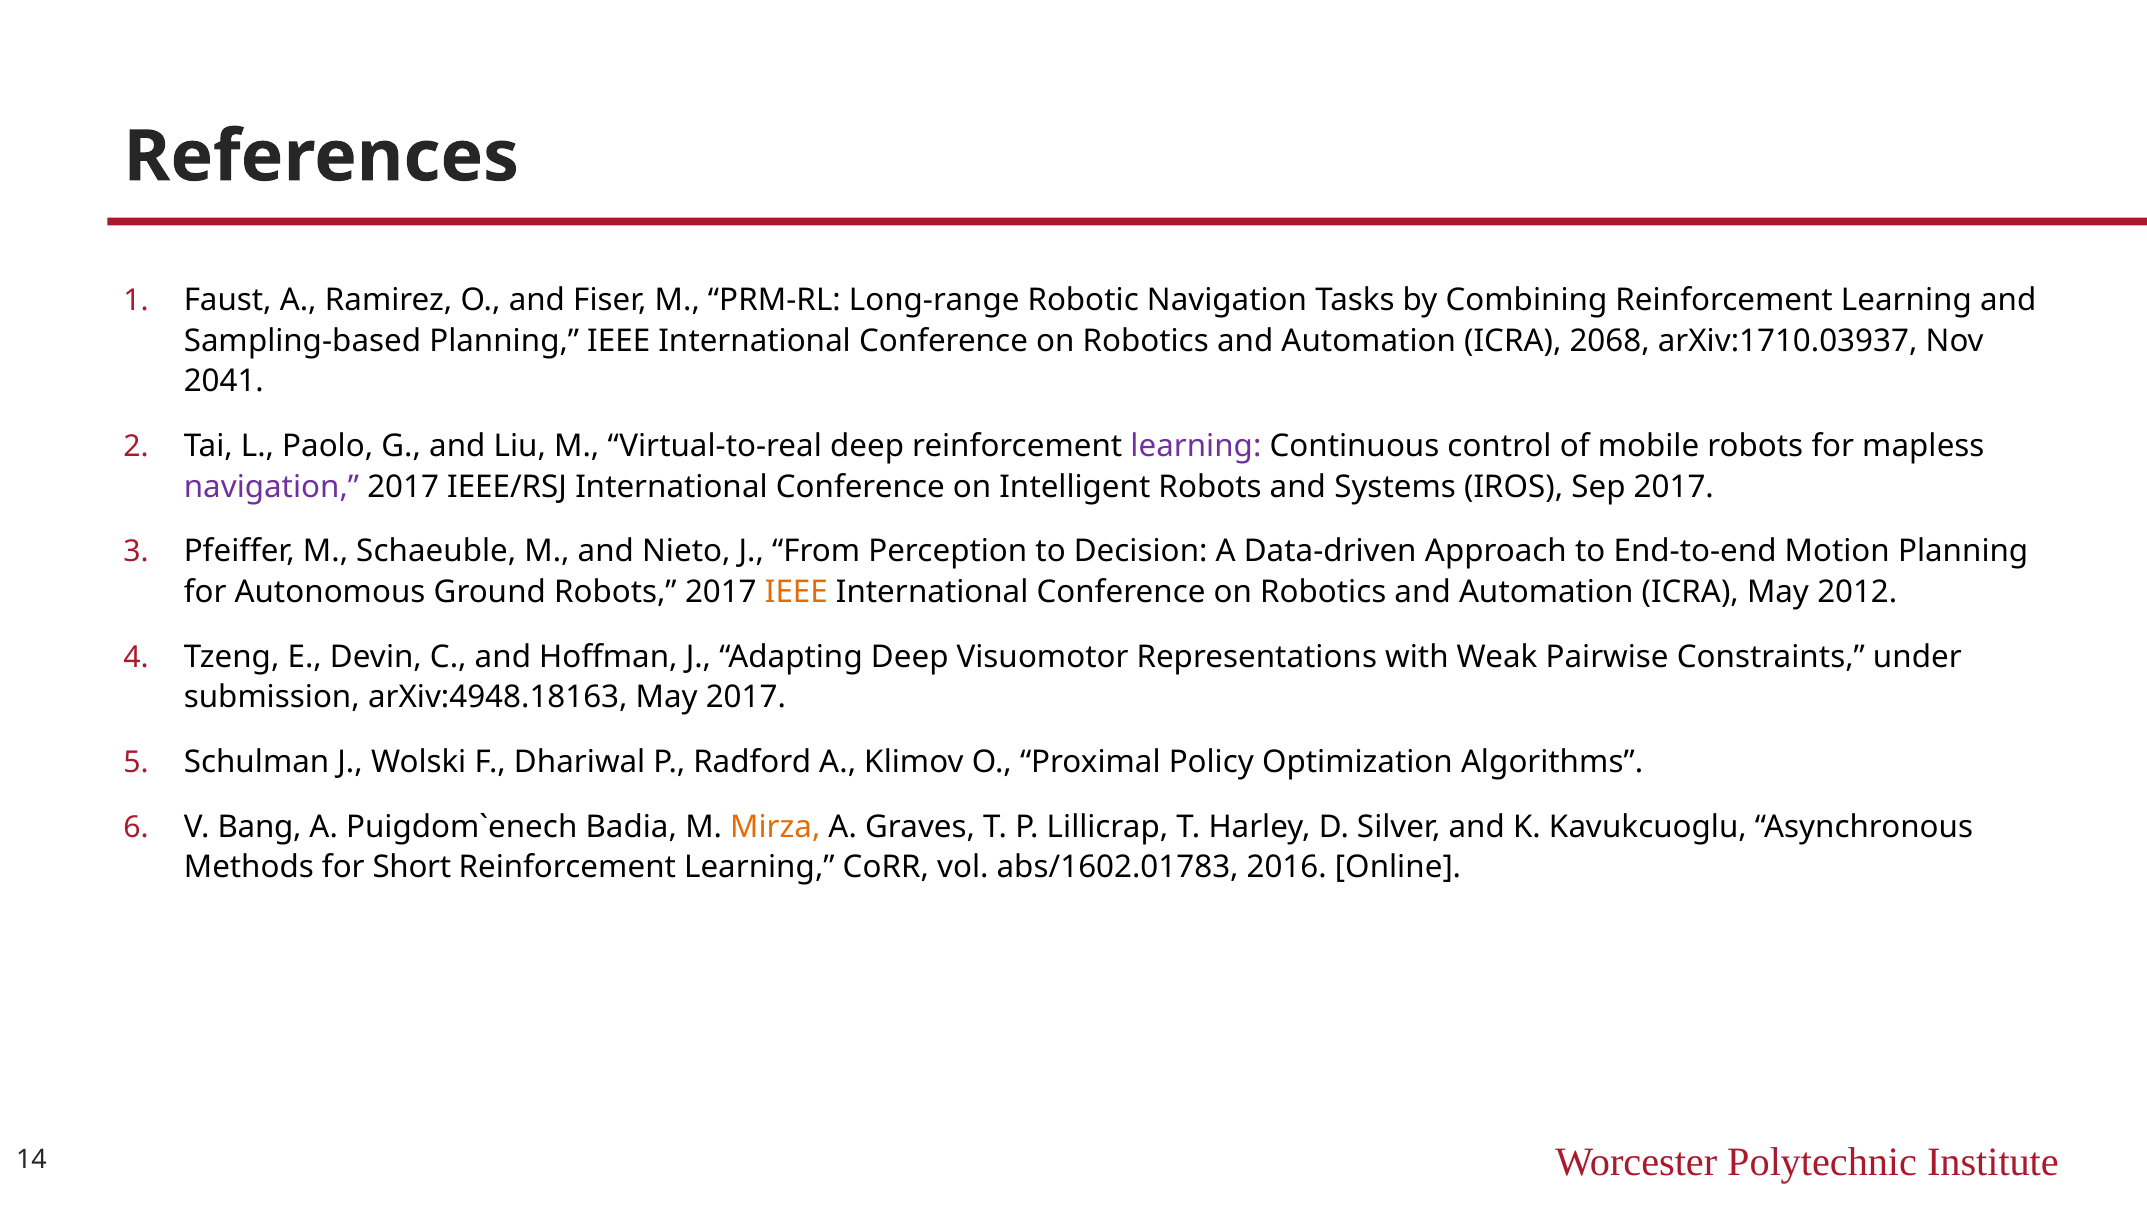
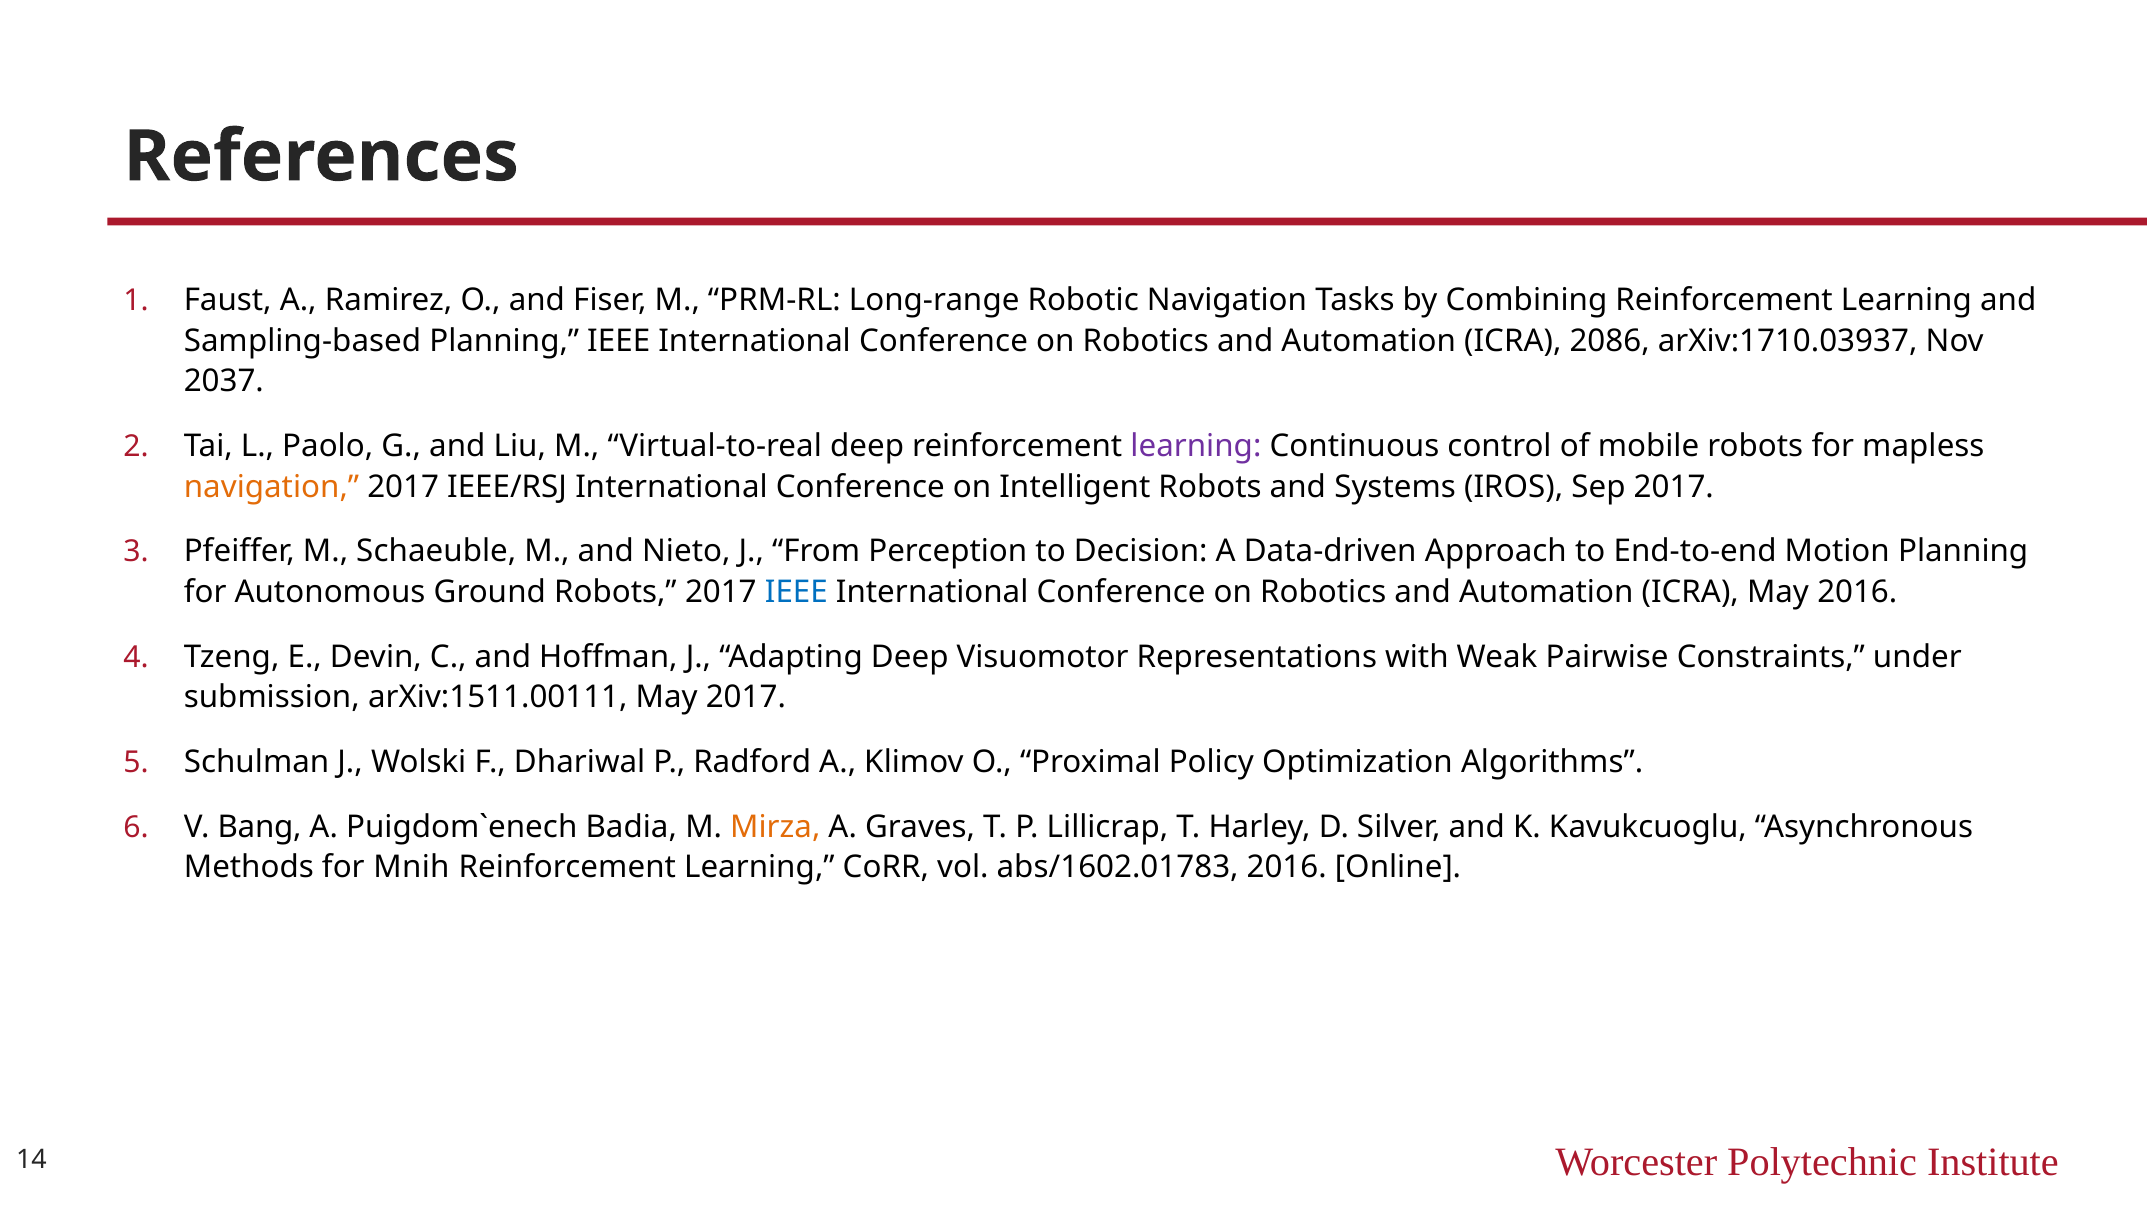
2068: 2068 -> 2086 (1610, 341)
2041: 2041 -> 2037 (224, 382)
navigation colour: purple -> orange (272, 487)
IEEE colour: orange -> blue (796, 592)
May 2012: 2012 -> 2016 (1857, 592)
arXiv:4948.18163: arXiv:4948.18163 -> arXiv:1511.00111 (498, 697)
Short: Short -> Mnih (412, 867)
